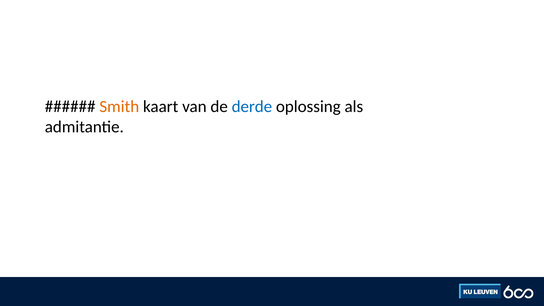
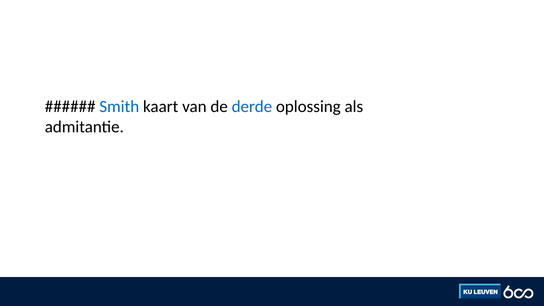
Smith colour: orange -> blue (119, 106)
